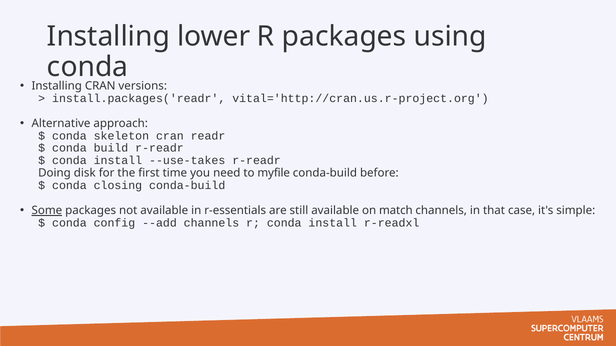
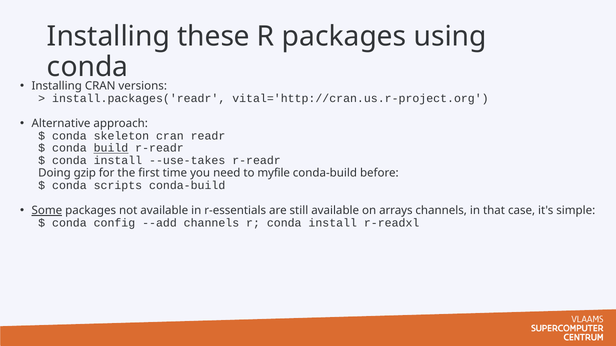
lower: lower -> these (214, 36)
build underline: none -> present (111, 148)
disk: disk -> gzip (85, 173)
closing: closing -> scripts (118, 186)
match: match -> arrays (396, 211)
